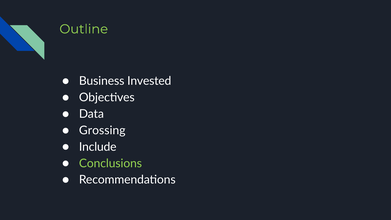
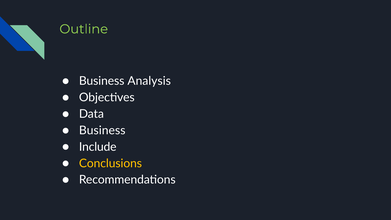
Invested: Invested -> Analysis (149, 81)
Grossing: Grossing -> Business (102, 130)
Conclusions colour: light green -> yellow (110, 163)
